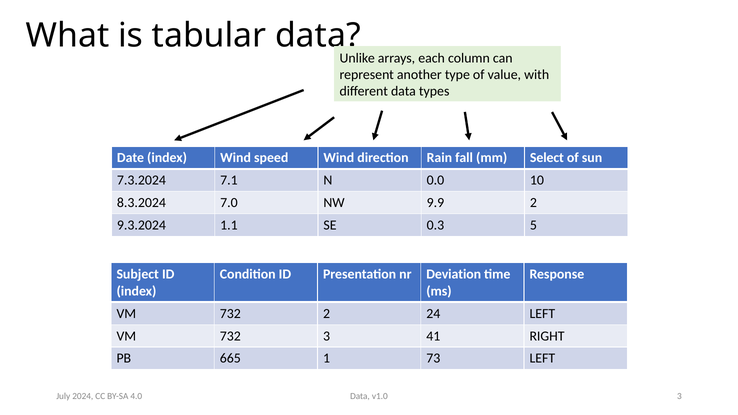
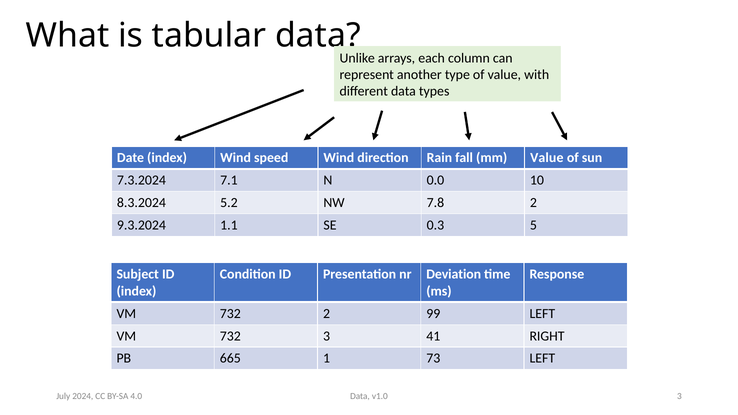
mm Select: Select -> Value (547, 158)
7.0: 7.0 -> 5.2 (229, 203)
9.9: 9.9 -> 7.8 (435, 203)
24: 24 -> 99 (433, 314)
